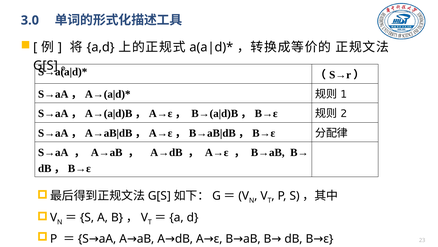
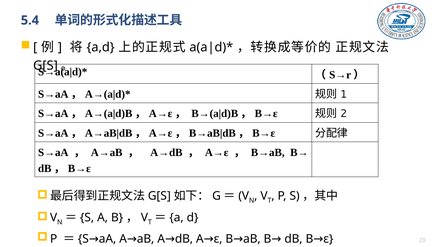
3.0: 3.0 -> 5.4 (30, 20)
